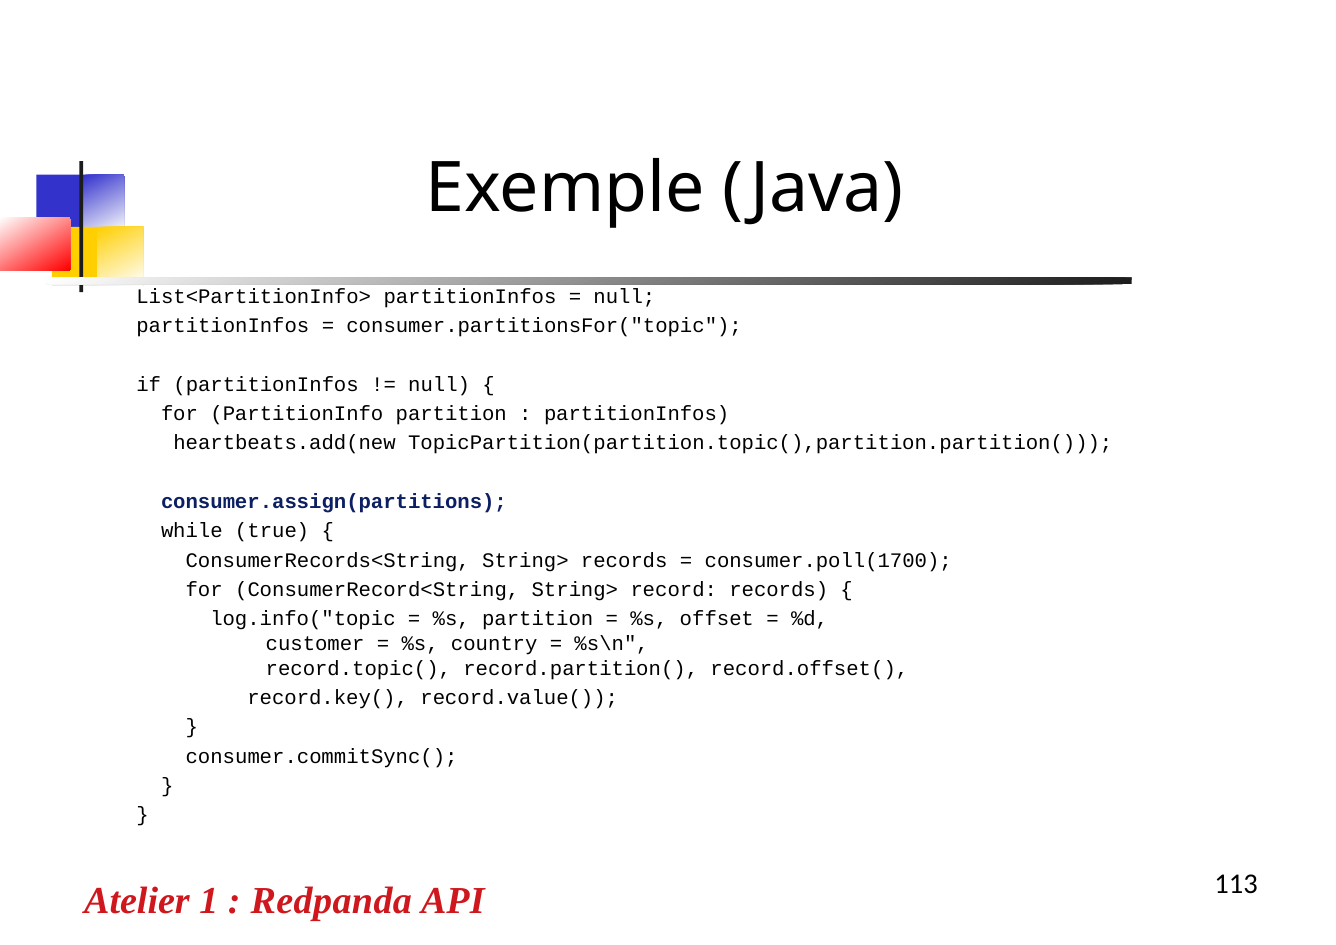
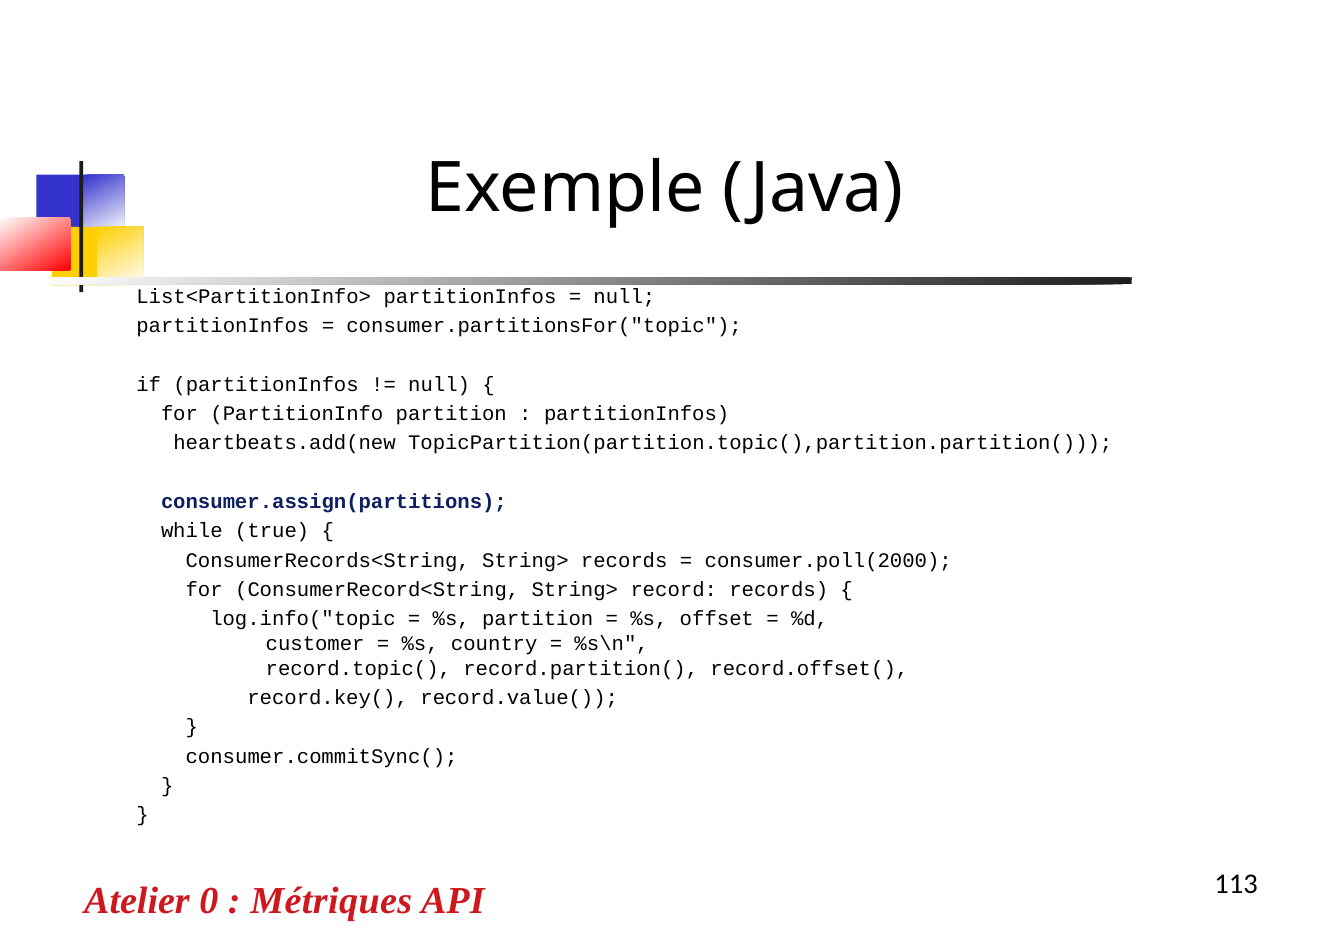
consumer.poll(1700: consumer.poll(1700 -> consumer.poll(2000 (828, 560)
1: 1 -> 0 (209, 900)
Redpanda: Redpanda -> Métriques (331, 900)
